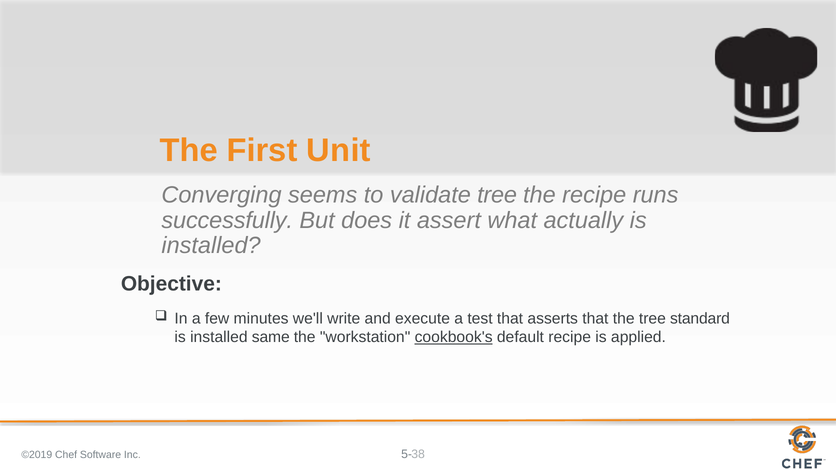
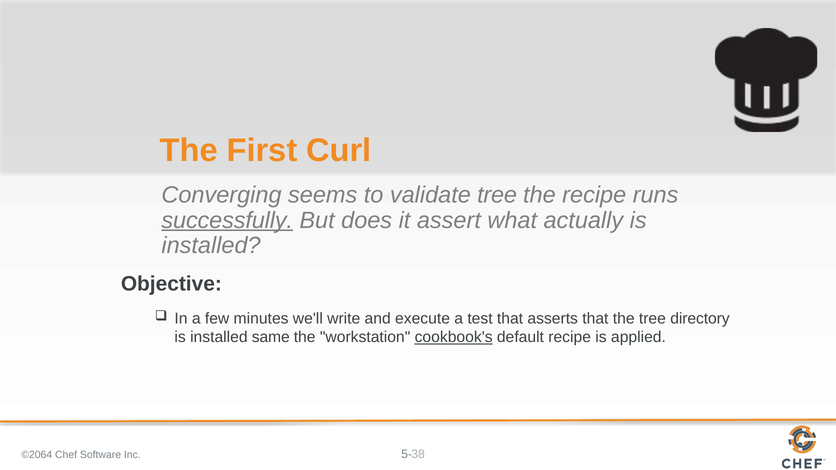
Unit: Unit -> Curl (339, 150)
successfully underline: none -> present (227, 220)
standard: standard -> directory (700, 319)
©2019: ©2019 -> ©2064 (37, 455)
